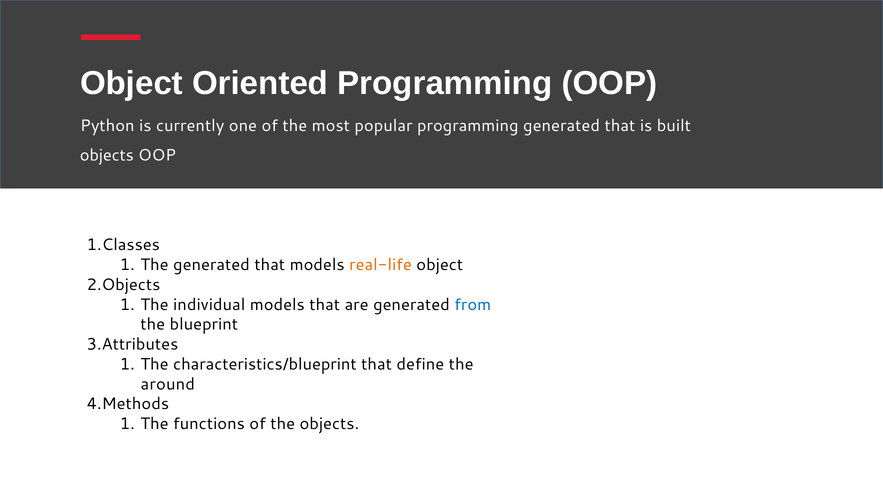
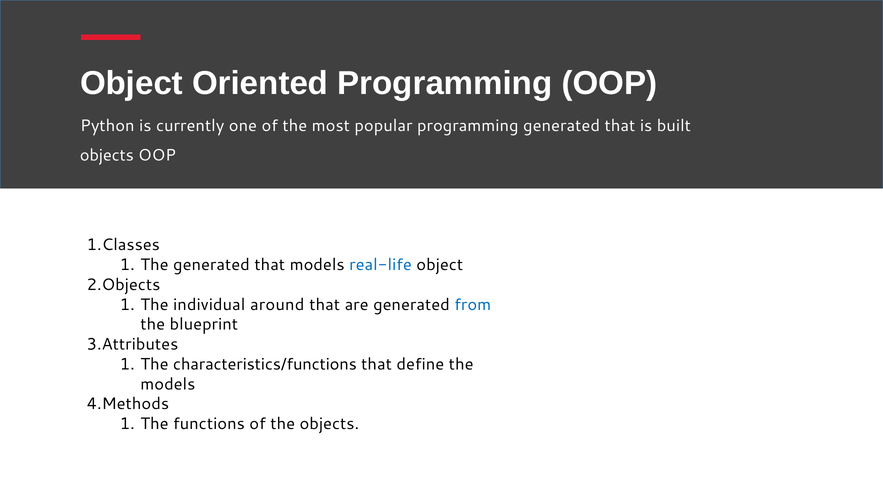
real-life colour: orange -> blue (381, 265)
individual models: models -> around (277, 304)
characteristics/blueprint: characteristics/blueprint -> characteristics/functions (265, 364)
around: around -> models (168, 384)
